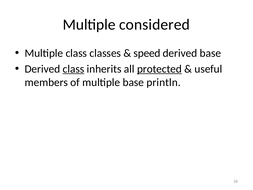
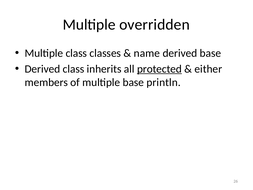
considered: considered -> overridden (154, 24)
speed: speed -> name (147, 53)
class underline: present -> none (73, 69)
useful: useful -> either (208, 69)
